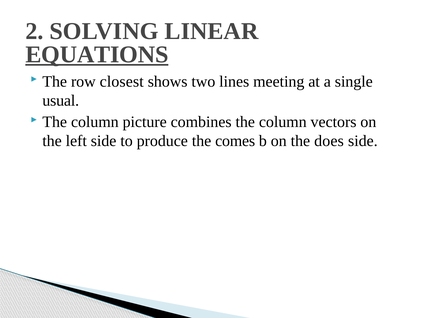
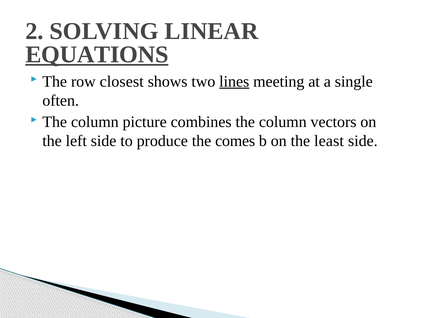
lines underline: none -> present (234, 81)
usual: usual -> often (61, 101)
does: does -> least (329, 141)
